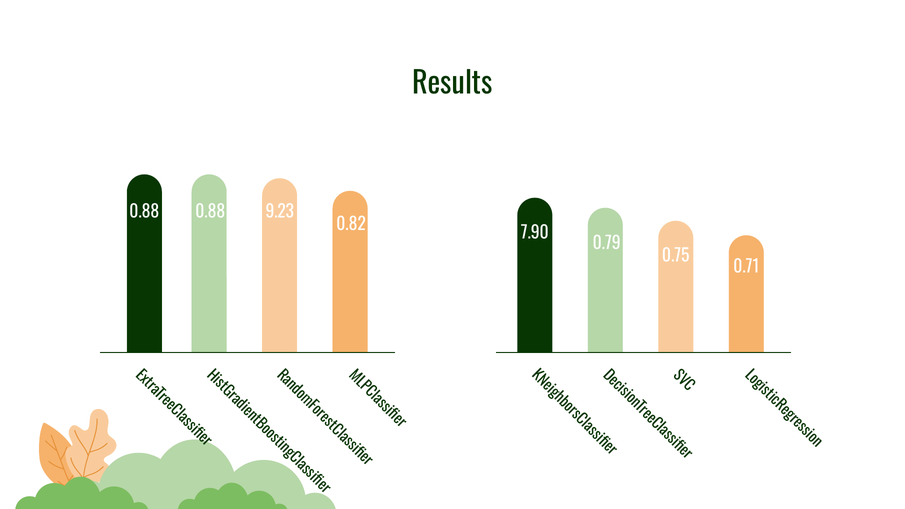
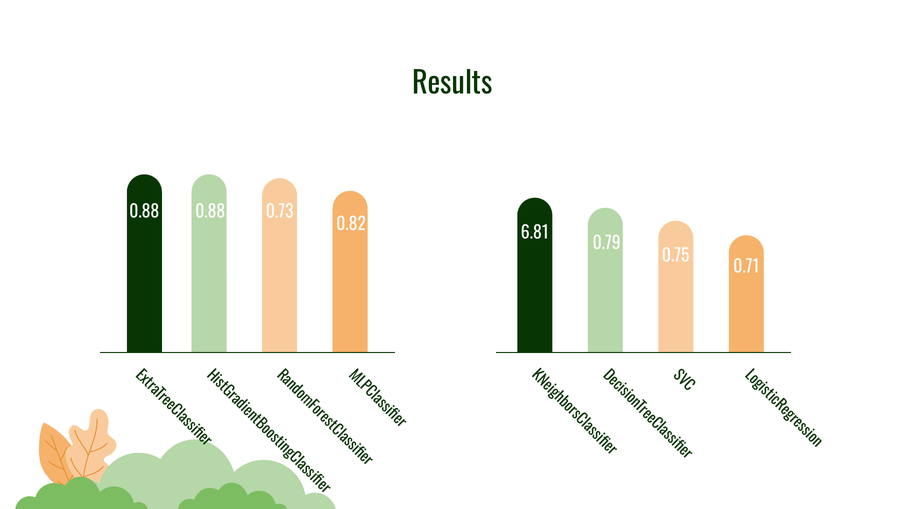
9.23: 9.23 -> 0.73 (280, 212)
7.90: 7.90 -> 6.81 (535, 233)
